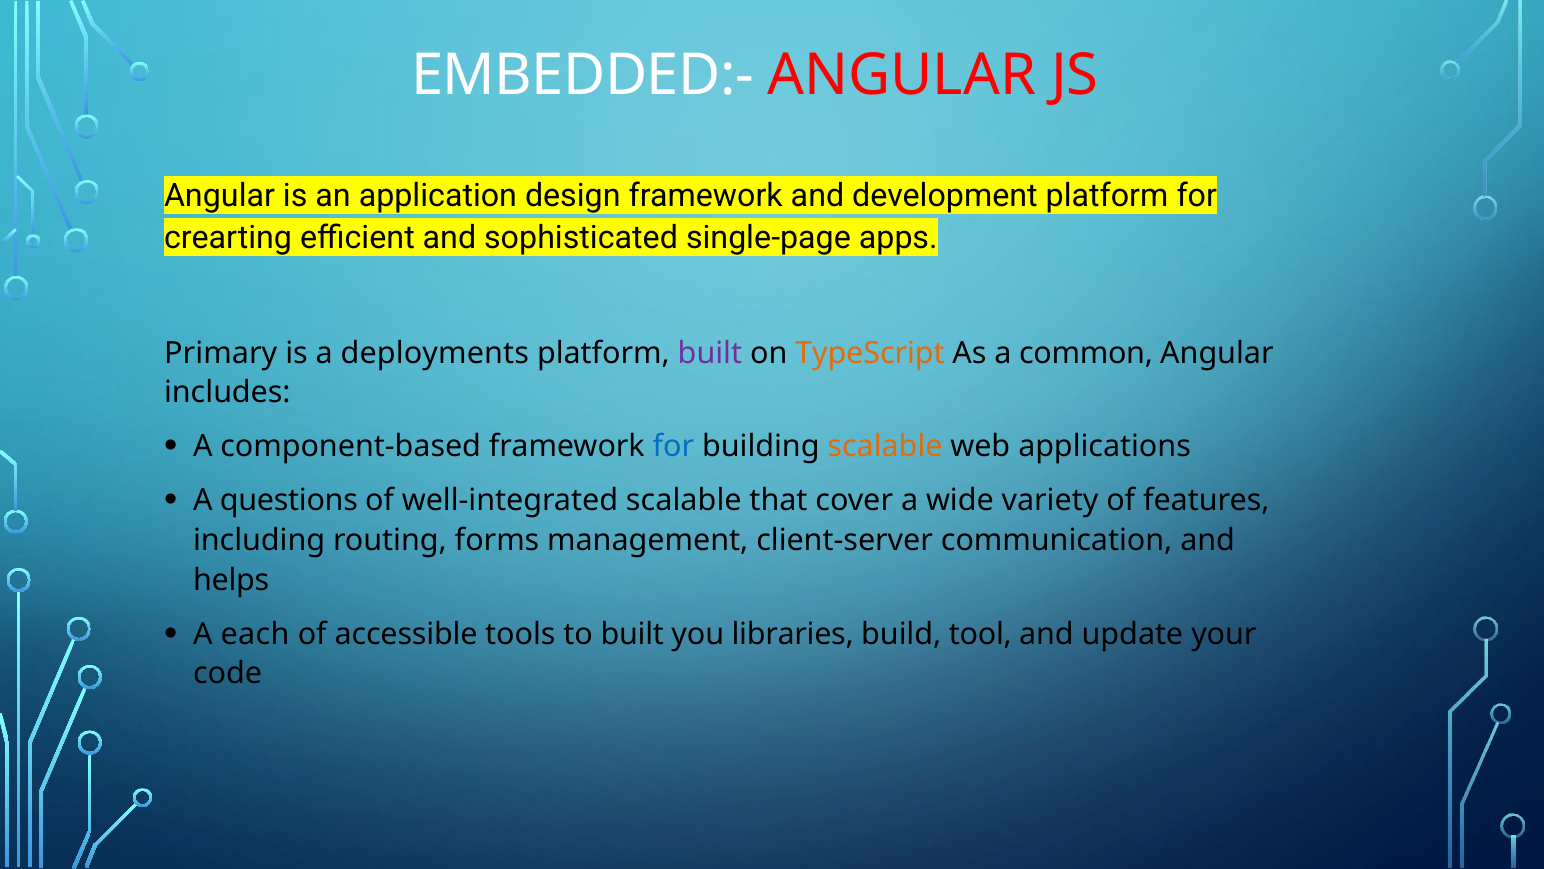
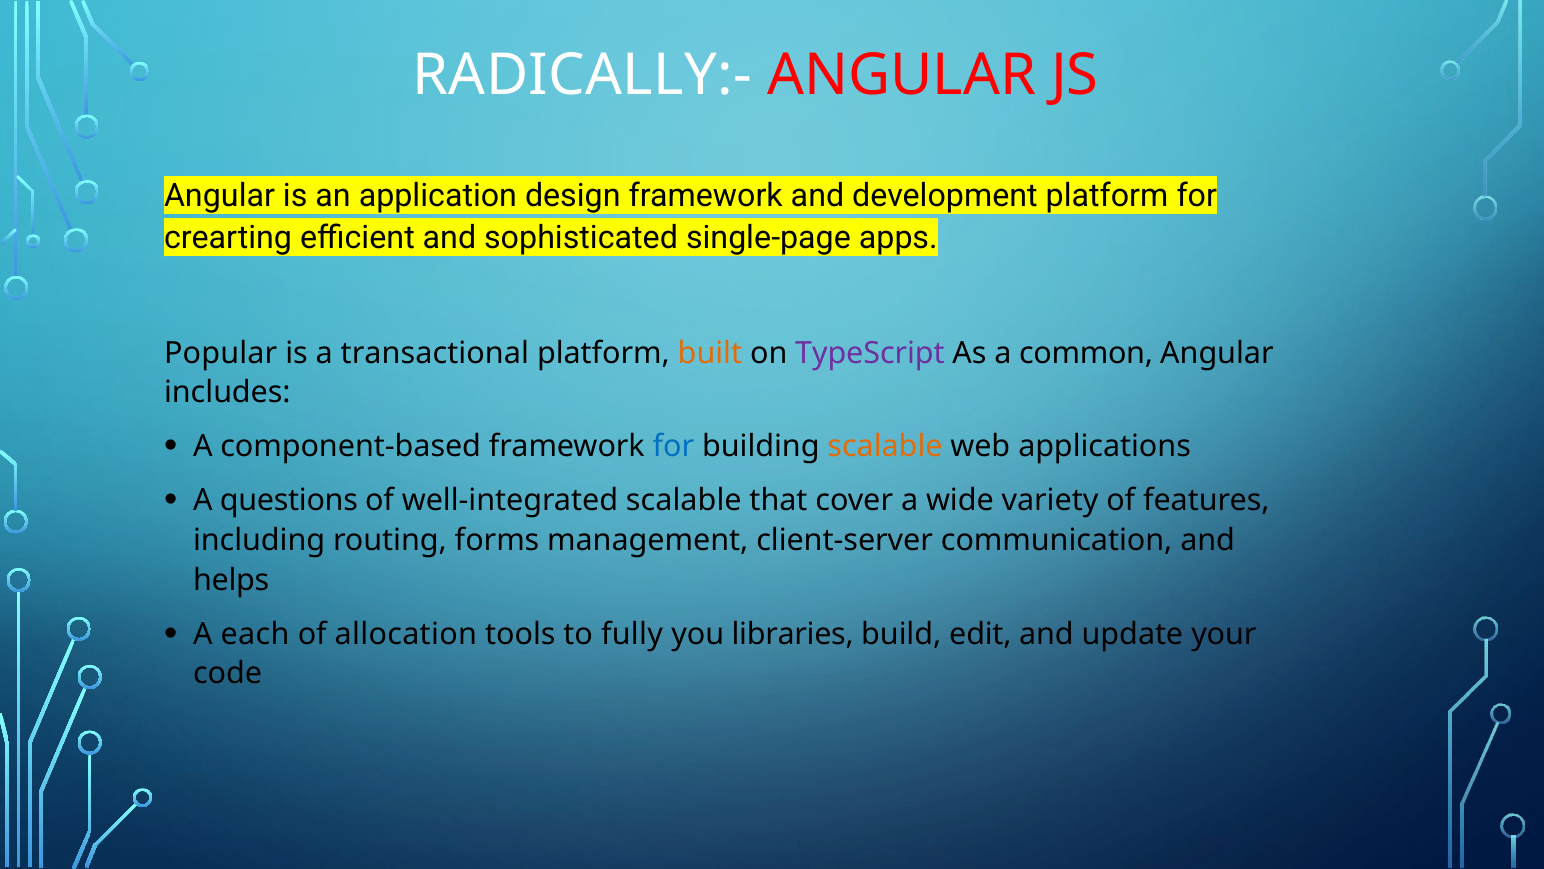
EMBEDDED:-: EMBEDDED:- -> RADICALLY:- (582, 75)
Primary: Primary -> Popular (221, 353)
deployments: deployments -> transactional (435, 353)
built colour: purple -> orange (710, 353)
TypeScript colour: orange -> purple (870, 353)
accessible: accessible -> allocation (406, 634)
to built: built -> fully (632, 634)
tool: tool -> edit (980, 634)
